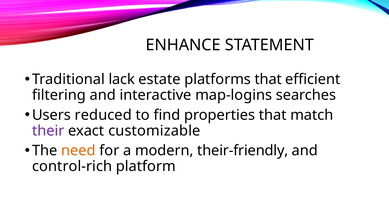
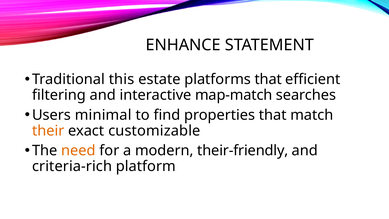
lack: lack -> this (122, 79)
map-logins: map-logins -> map-match (234, 95)
reduced: reduced -> minimal (103, 115)
their colour: purple -> orange (48, 131)
control-rich: control-rich -> criteria-rich (72, 166)
